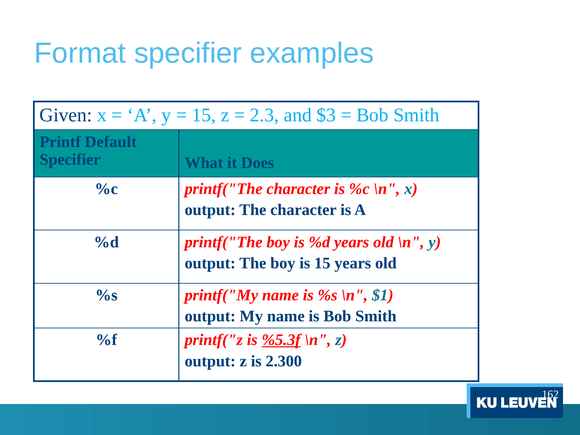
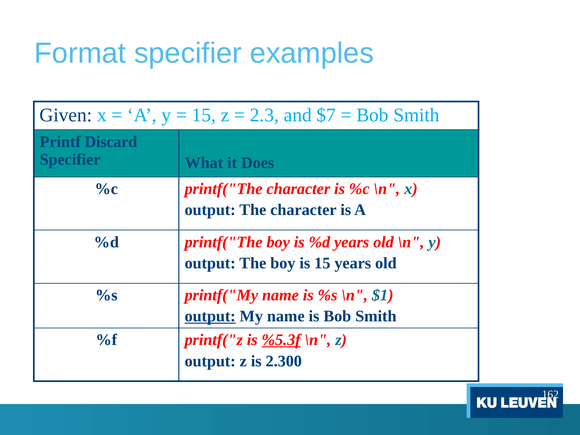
$3: $3 -> $7 (326, 115)
Default: Default -> Discard (111, 142)
output underline: none -> present (210, 316)
